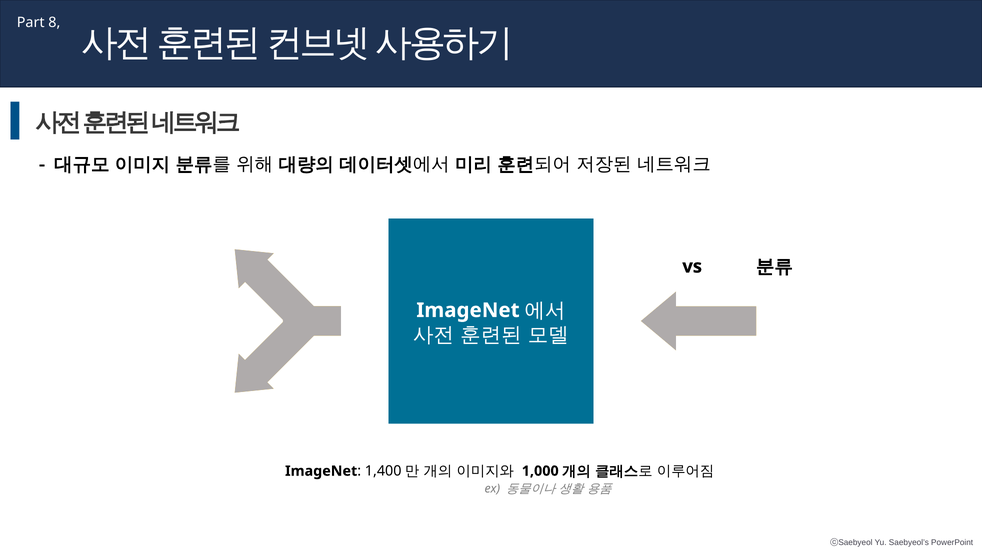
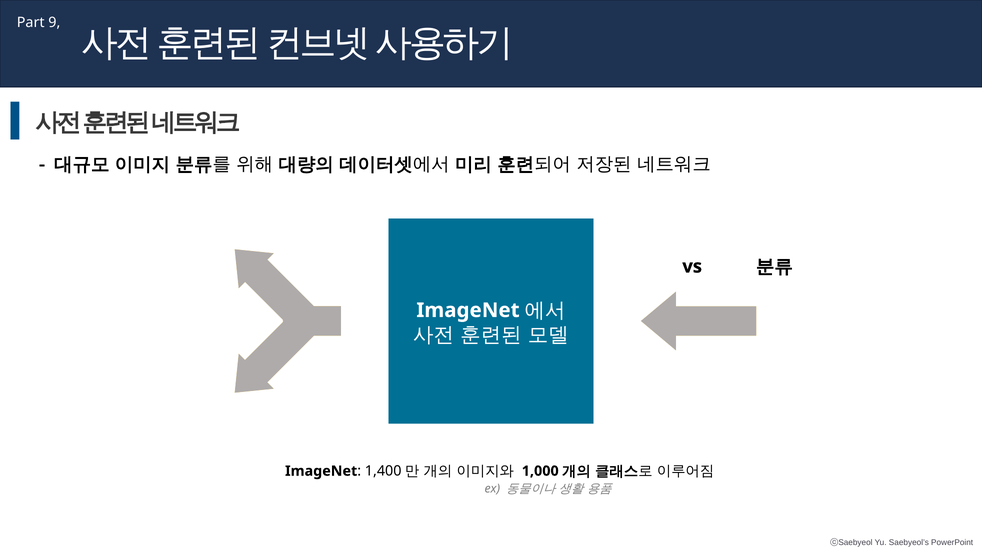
8: 8 -> 9 (54, 23)
